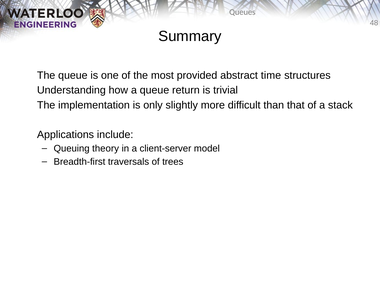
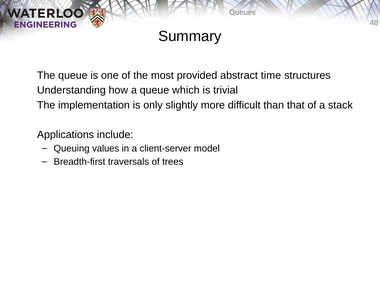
return: return -> which (186, 90)
theory: theory -> values (106, 148)
